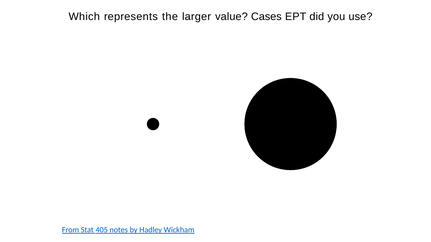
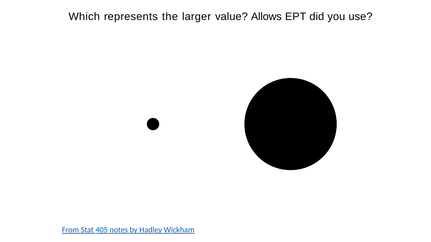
Cases: Cases -> Allows (266, 17)
